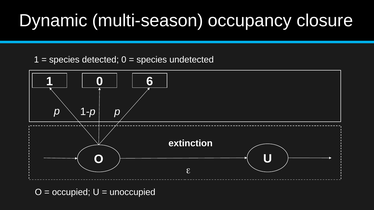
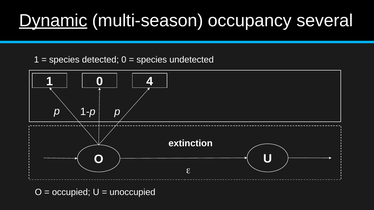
Dynamic underline: none -> present (53, 21)
closure: closure -> several (325, 21)
6: 6 -> 4 (150, 81)
